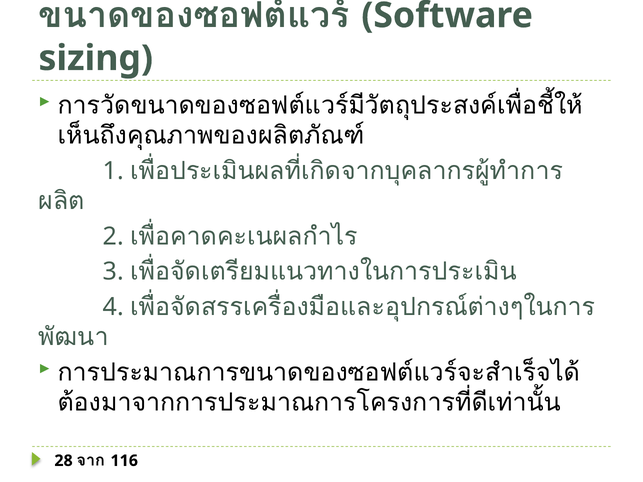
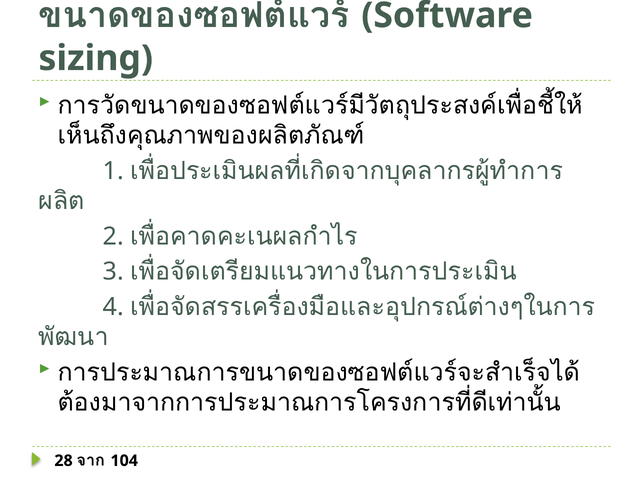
116: 116 -> 104 (124, 461)
